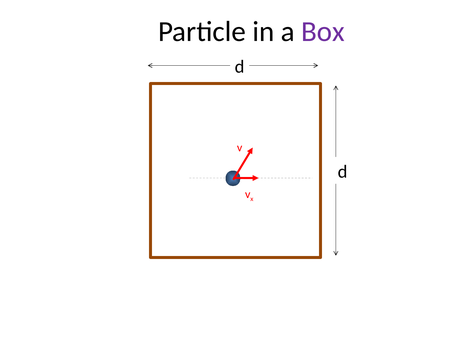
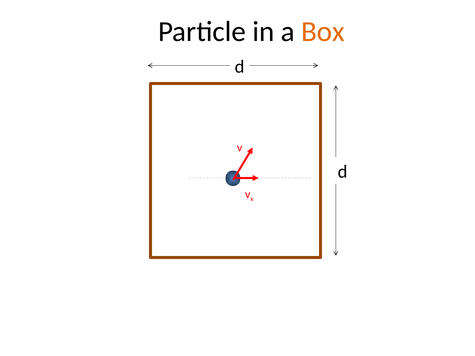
Box colour: purple -> orange (323, 32)
